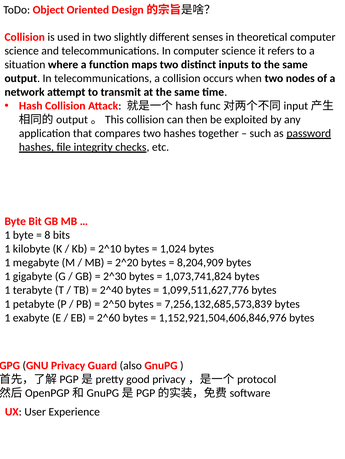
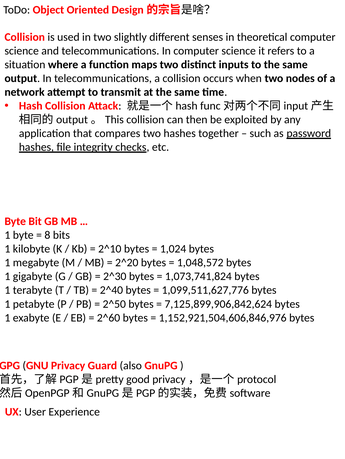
8,204,909: 8,204,909 -> 1,048,572 (200, 263)
7,256,132,685,573,839: 7,256,132,685,573,839 -> 7,125,899,906,842,624 (218, 305)
